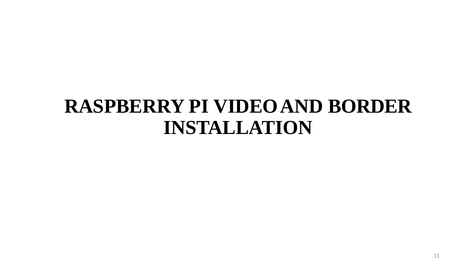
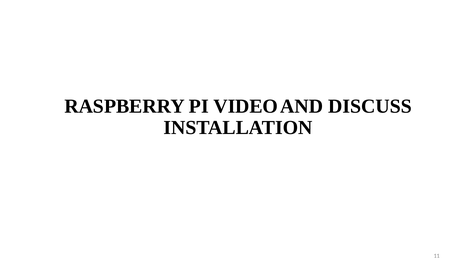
BORDER: BORDER -> DISCUSS (370, 106)
